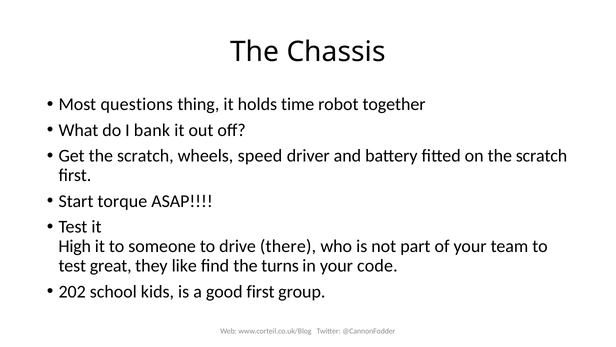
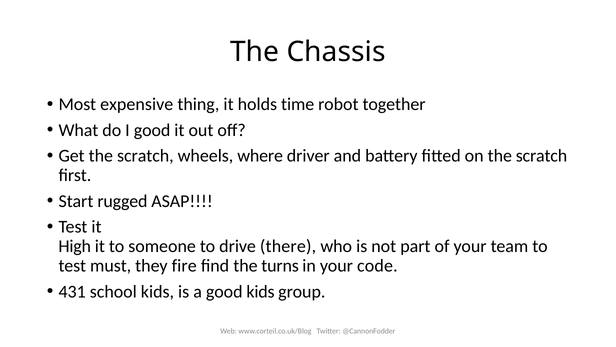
questions: questions -> expensive (137, 104)
I bank: bank -> good (152, 130)
speed: speed -> where (260, 156)
torque: torque -> rugged (122, 201)
great: great -> must (111, 265)
like: like -> fire (184, 265)
202: 202 -> 431 (72, 291)
good first: first -> kids (261, 291)
